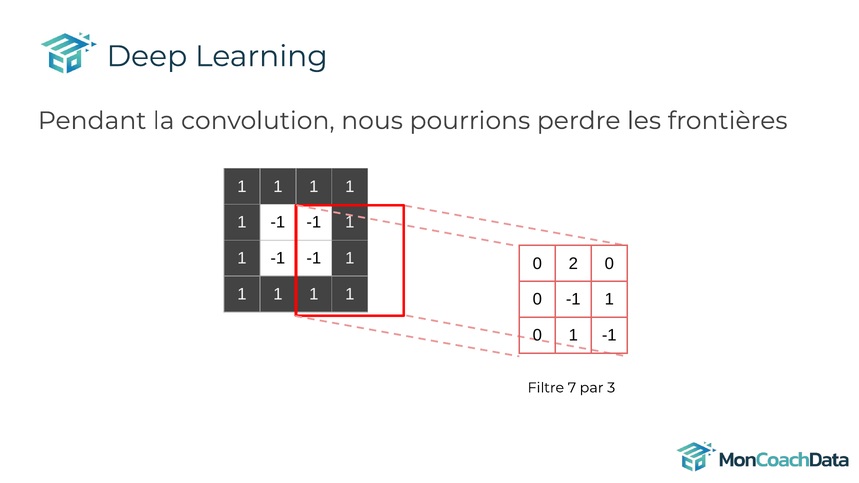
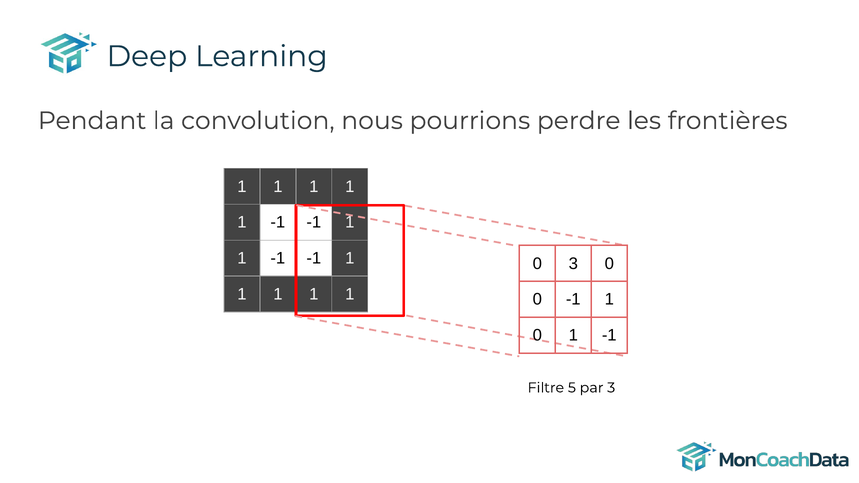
0 2: 2 -> 3 (573, 264)
7: 7 -> 5 (572, 388)
